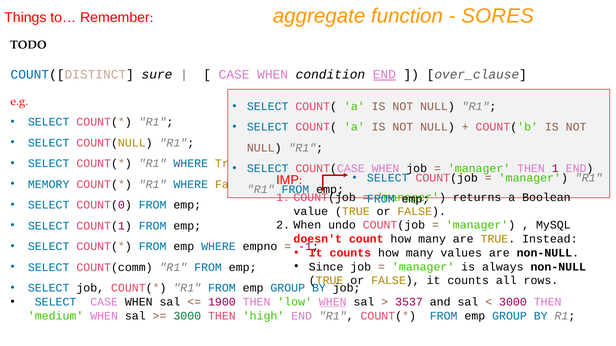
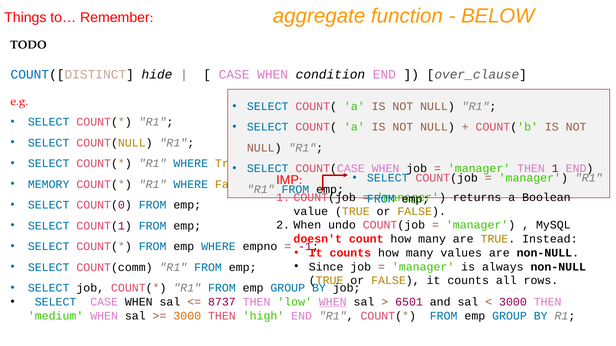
SORES: SORES -> BELOW (498, 16)
sure: sure -> hide (157, 75)
END underline: present -> none (384, 75)
1900: 1900 -> 8737 (222, 302)
3537: 3537 -> 6501 (409, 302)
3000 colour: green -> orange (187, 316)
